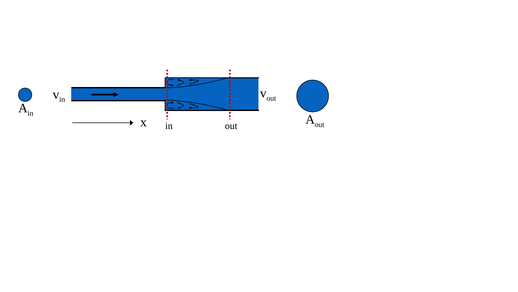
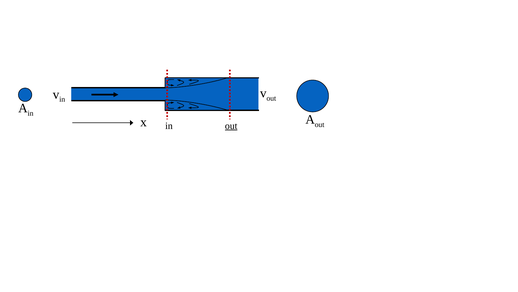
out underline: none -> present (231, 126)
